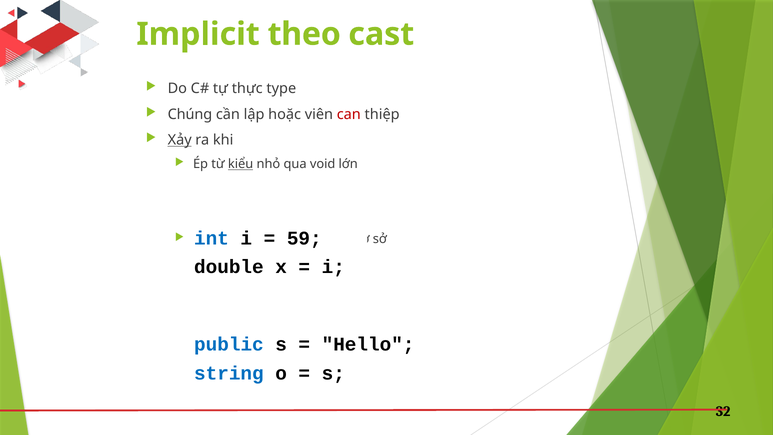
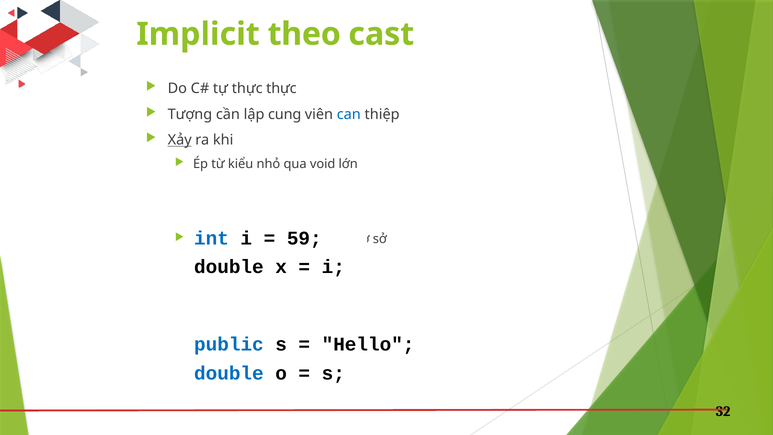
thực type: type -> thực (281, 89)
Chúng: Chúng -> Tượng (190, 114)
hoặc: hoặc -> cung (285, 114)
can colour: red -> blue (349, 114)
kiểu underline: present -> none (241, 164)
string: string -> double (229, 373)
